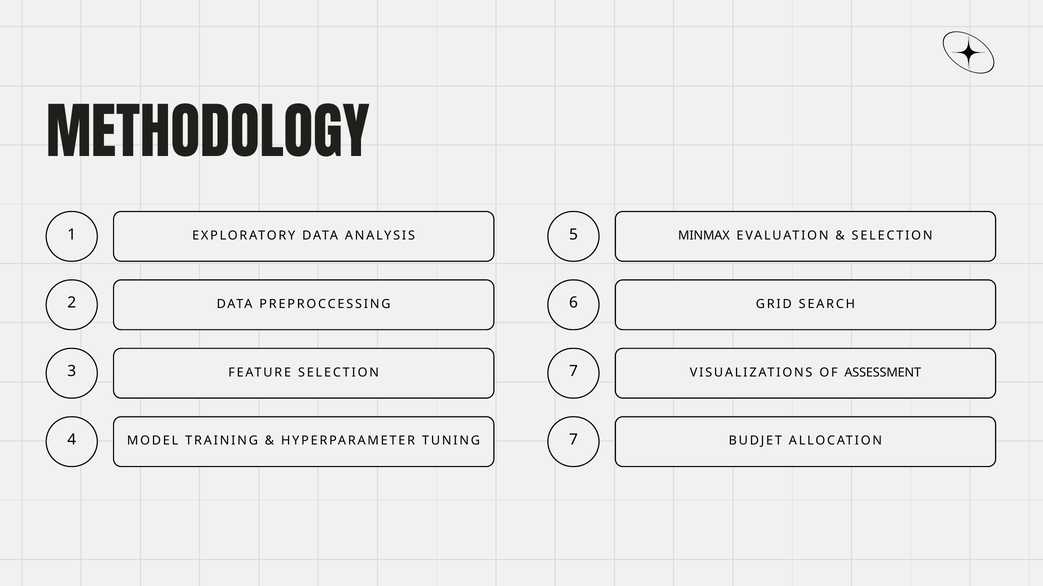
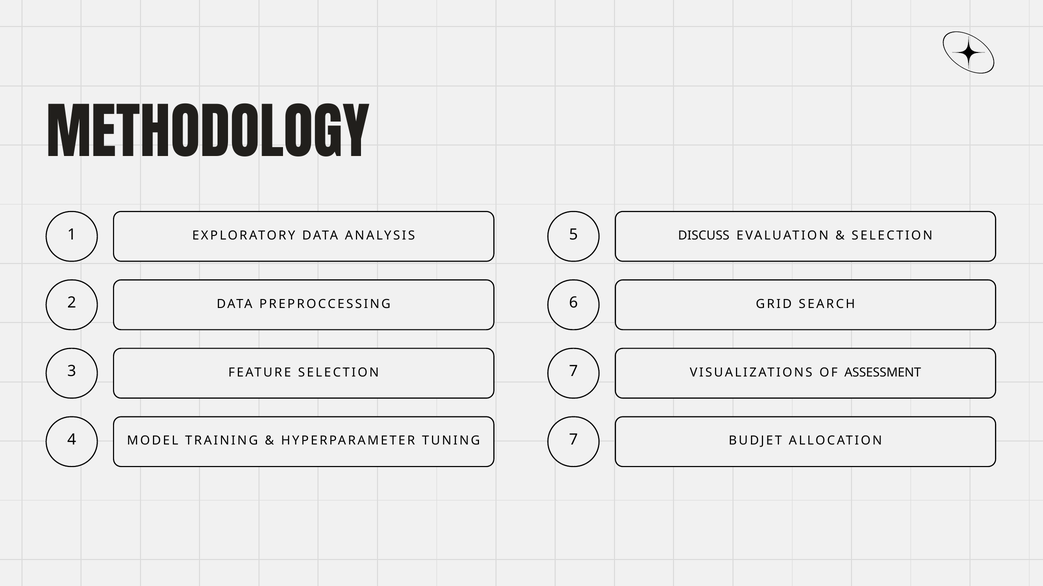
MINMAX: MINMAX -> DISCUSS (704, 236)
